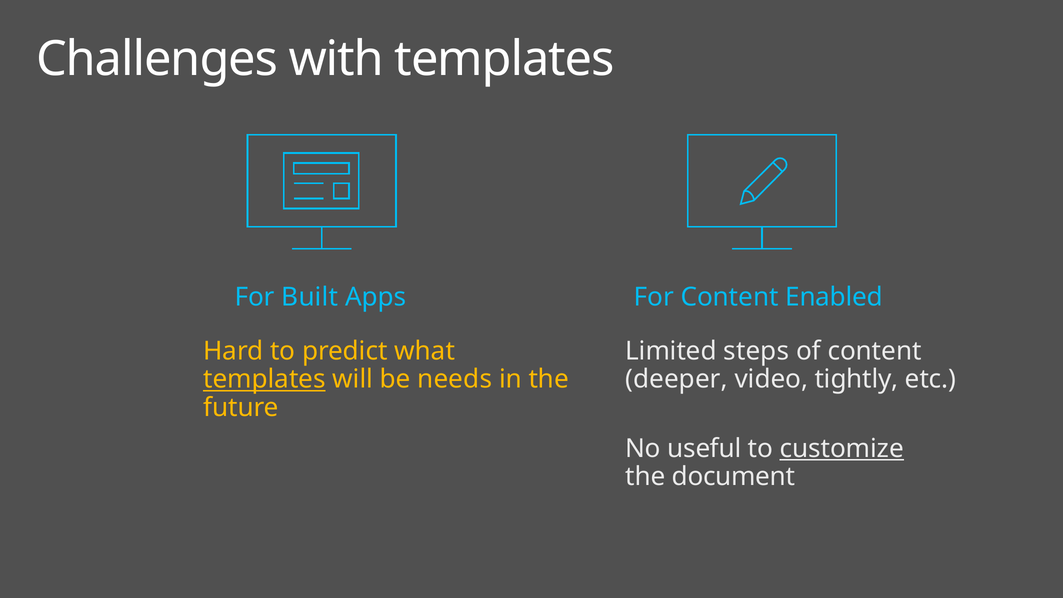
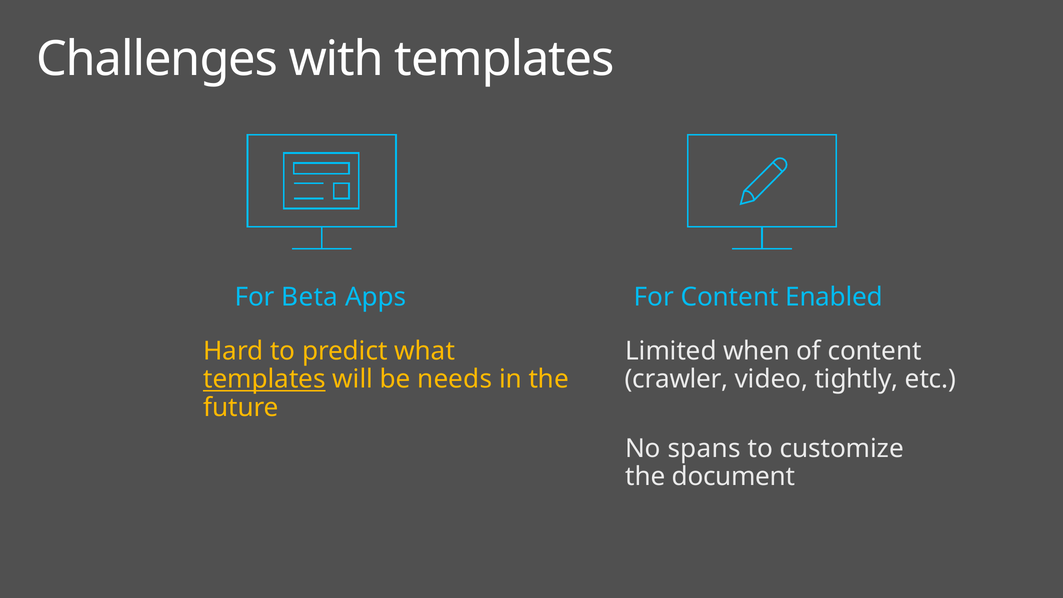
Built: Built -> Beta (310, 297)
steps: steps -> when (756, 351)
deeper: deeper -> crawler (677, 379)
useful: useful -> spans (704, 449)
customize underline: present -> none (842, 449)
